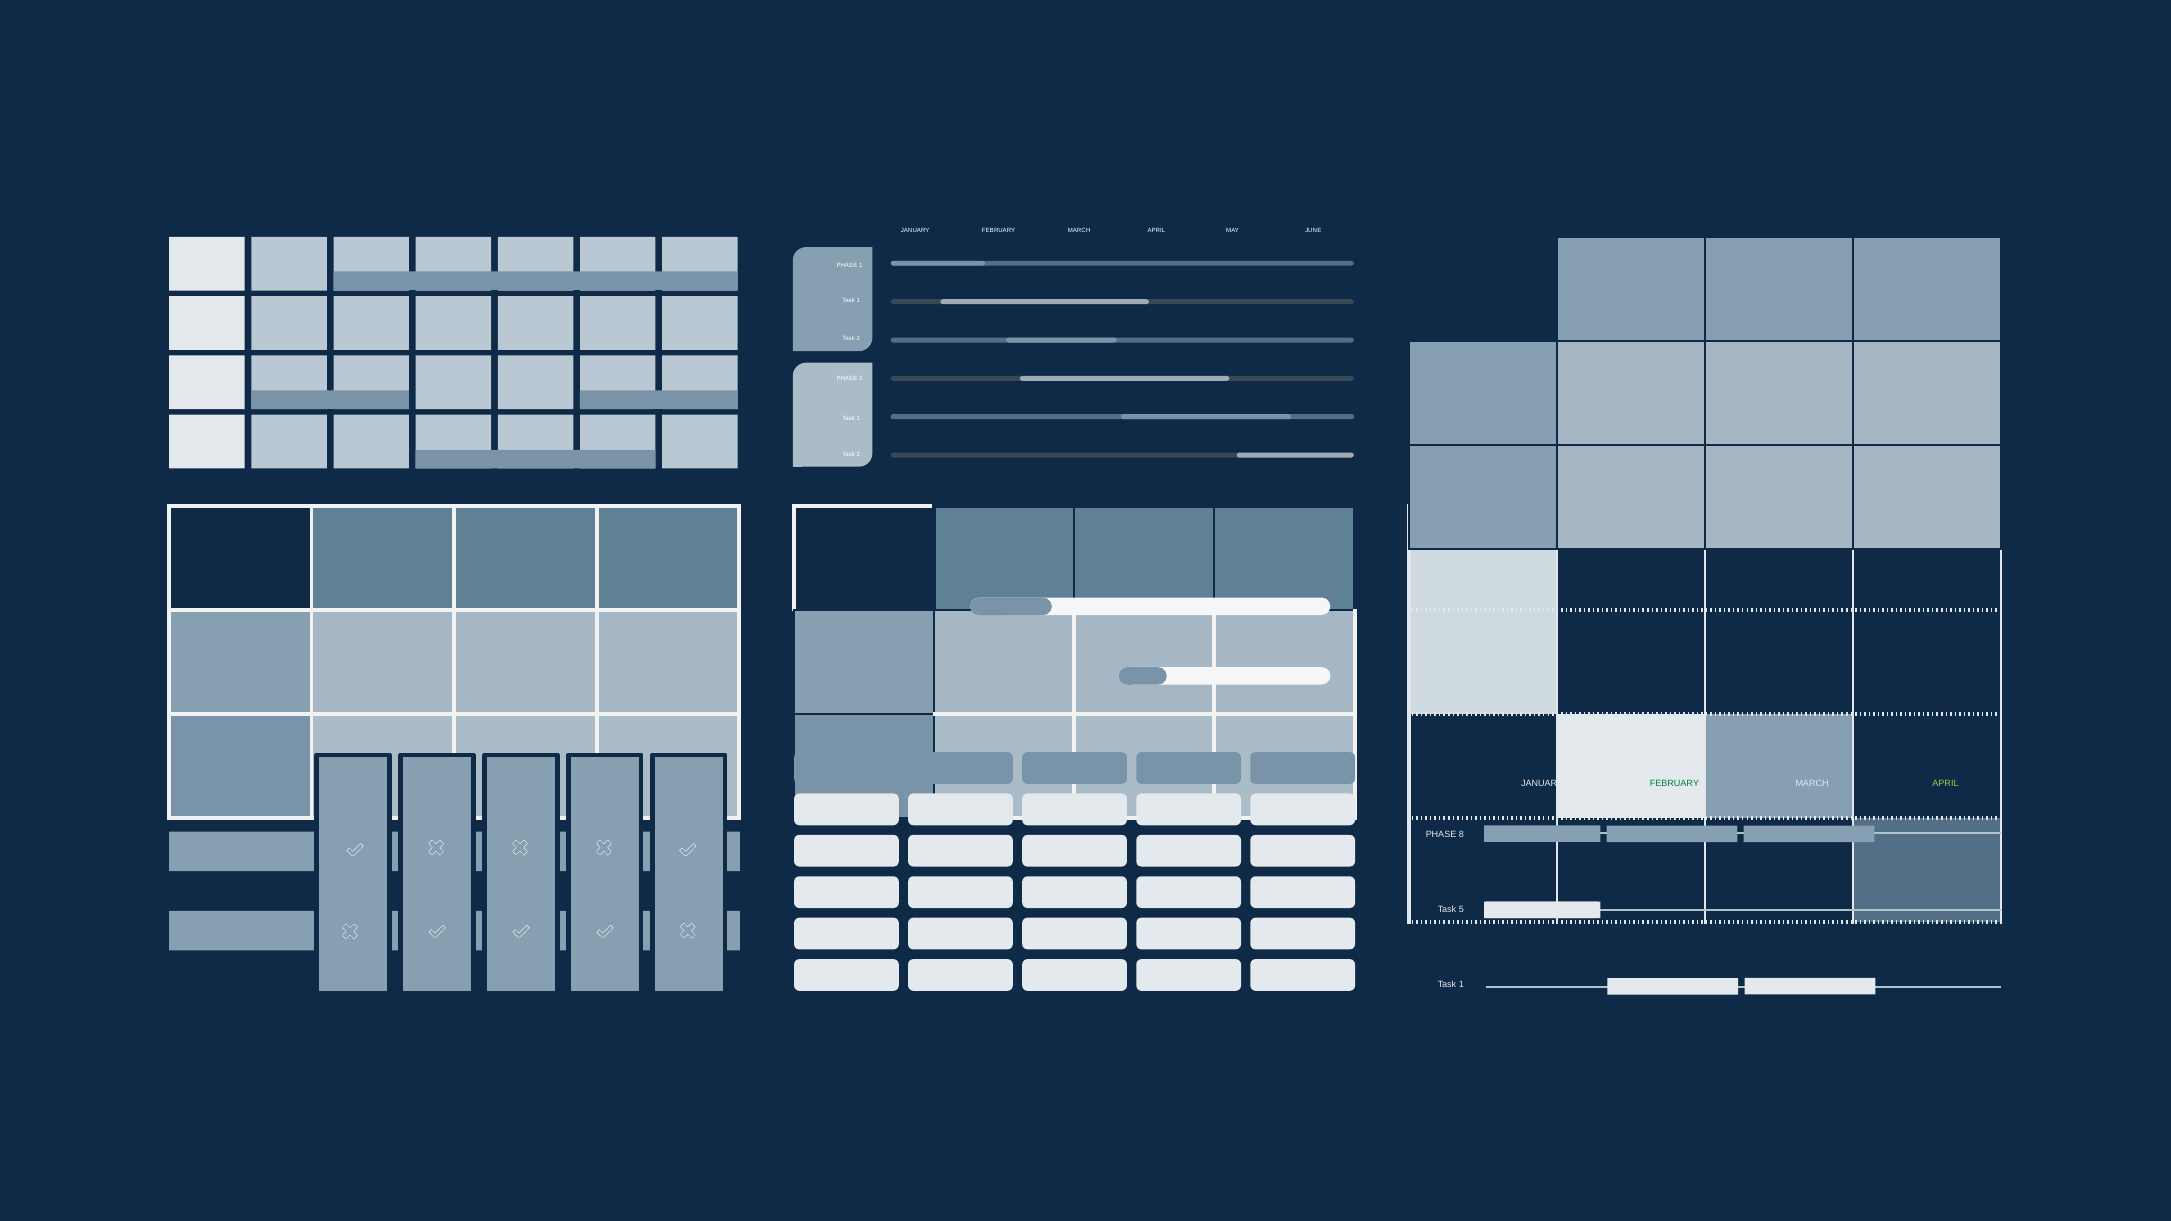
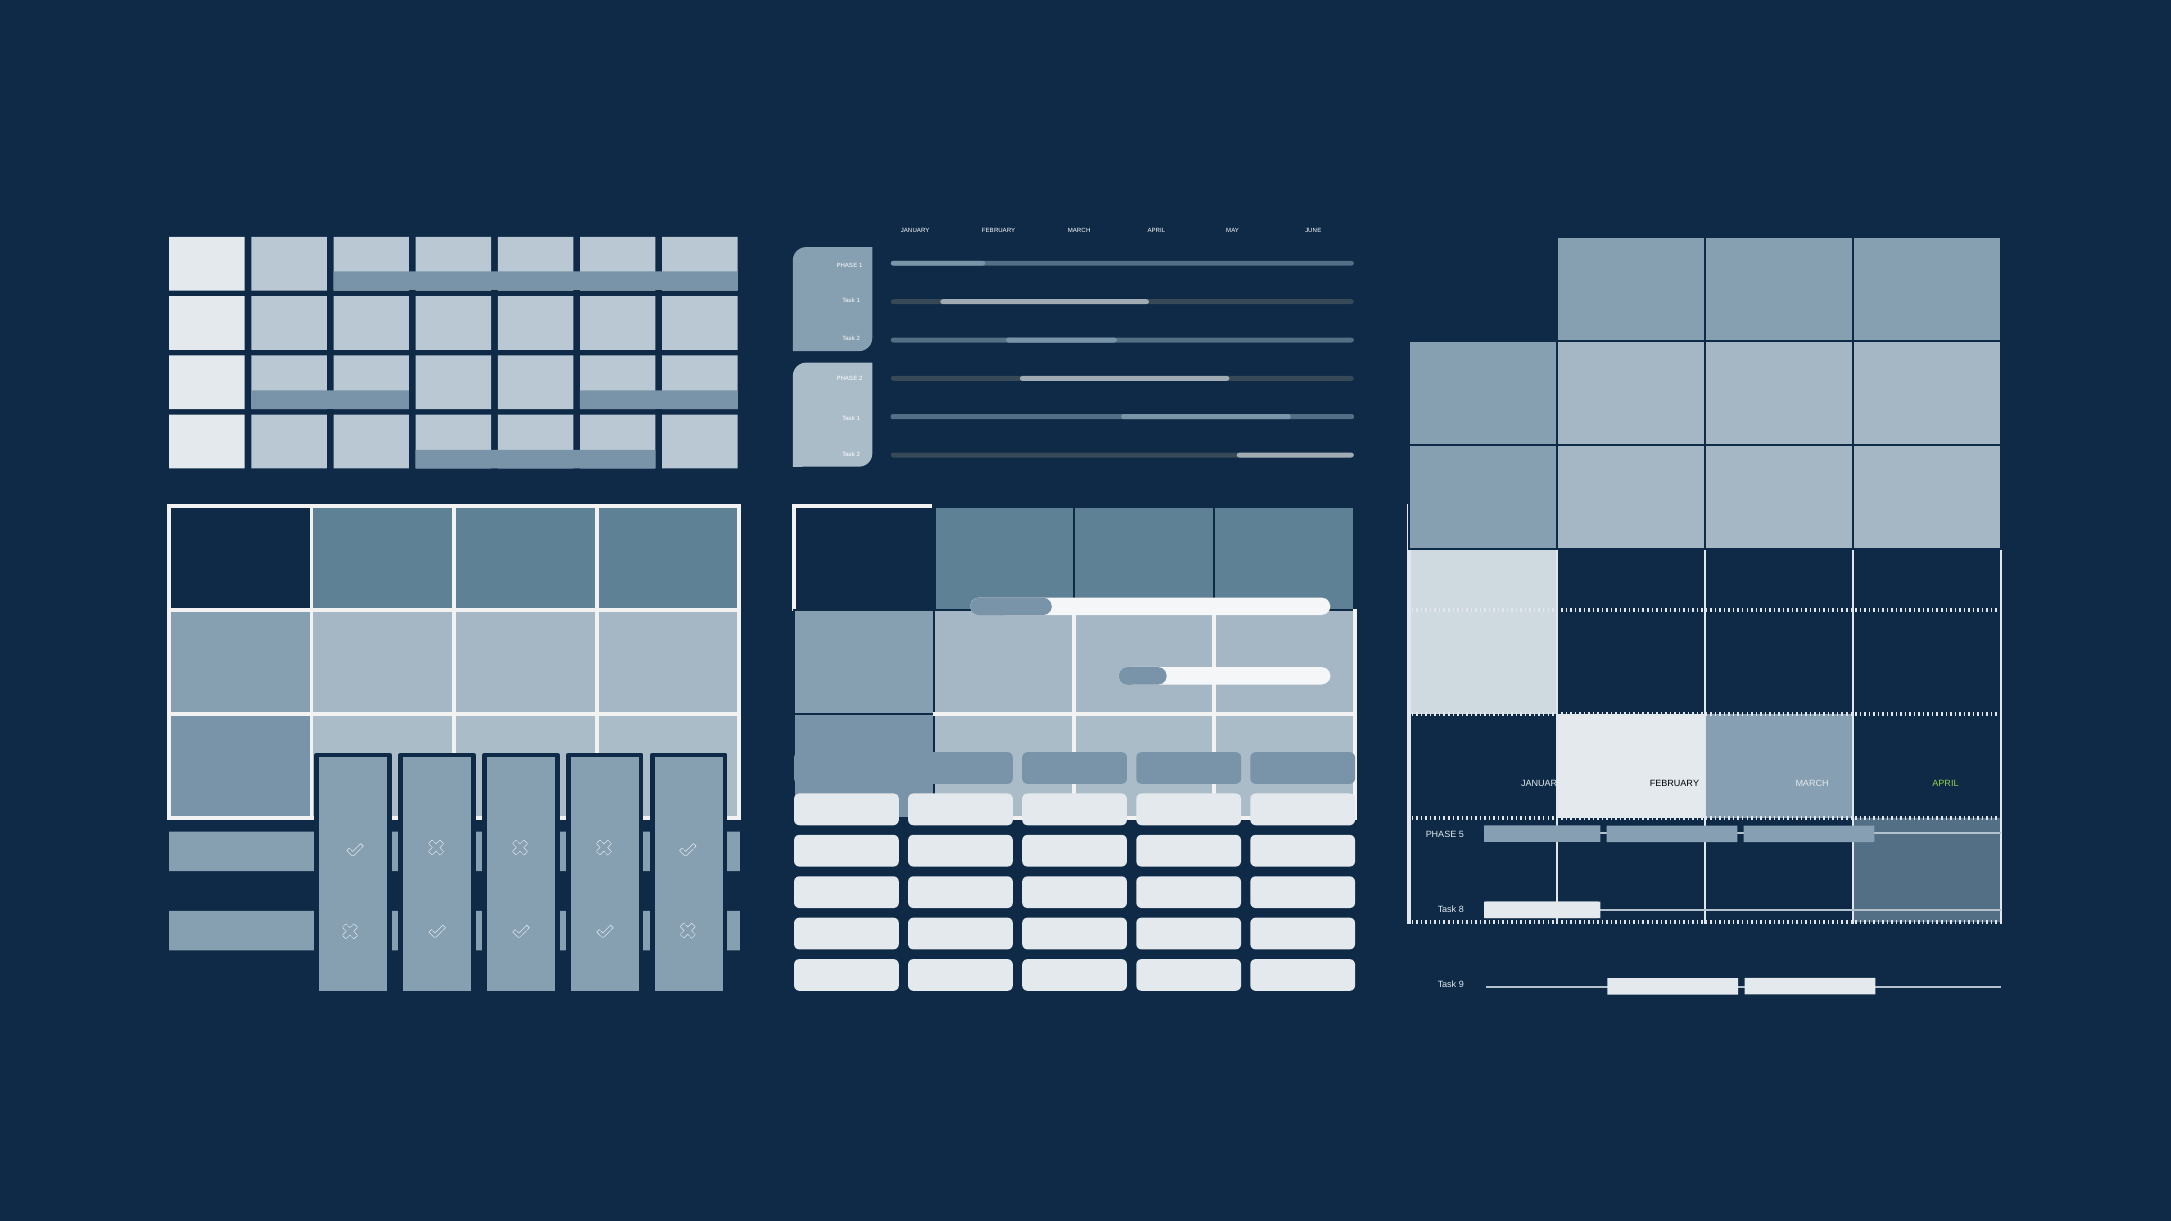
FEBRUARY colour: green -> black (1674, 784)
8: 8 -> 5 (1461, 834)
5: 5 -> 8 (1461, 909)
1: 1 -> 9 (1461, 984)
